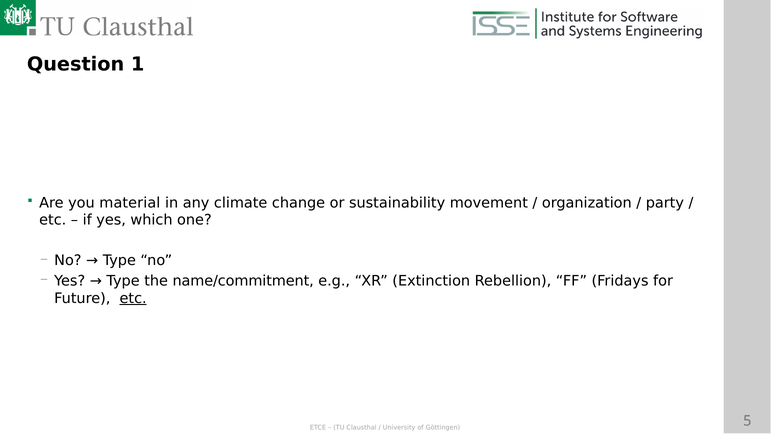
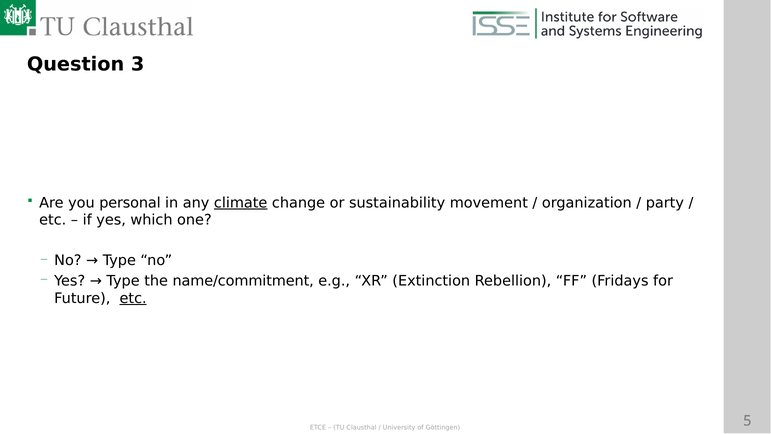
1: 1 -> 3 (138, 64)
material: material -> personal (130, 203)
climate underline: none -> present (241, 203)
